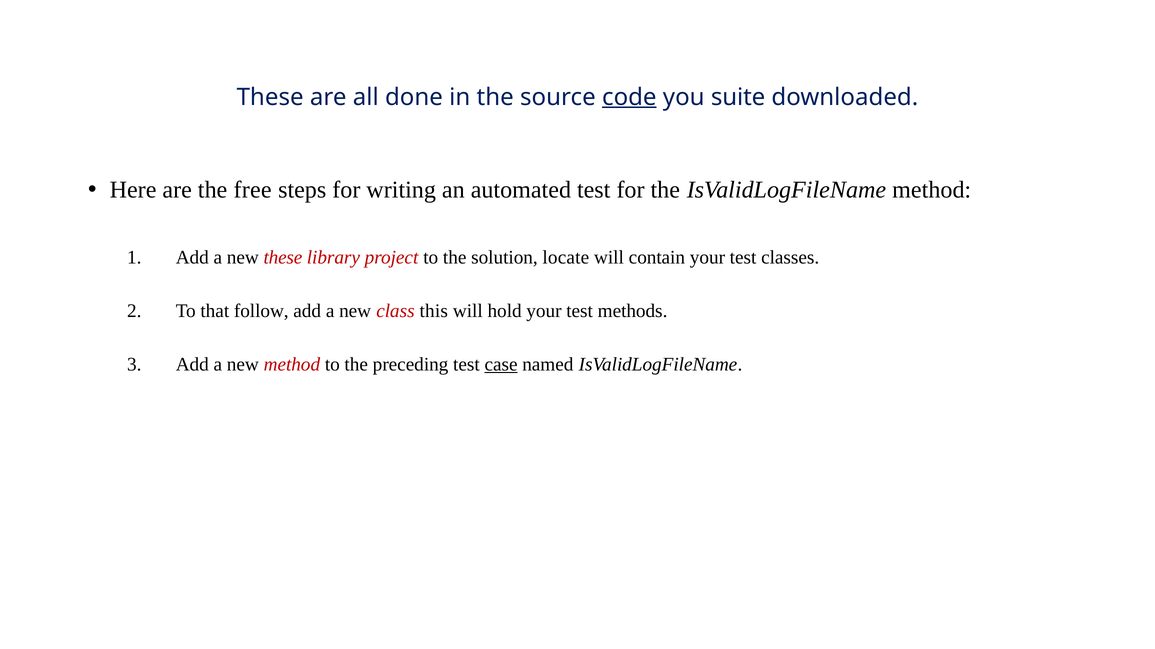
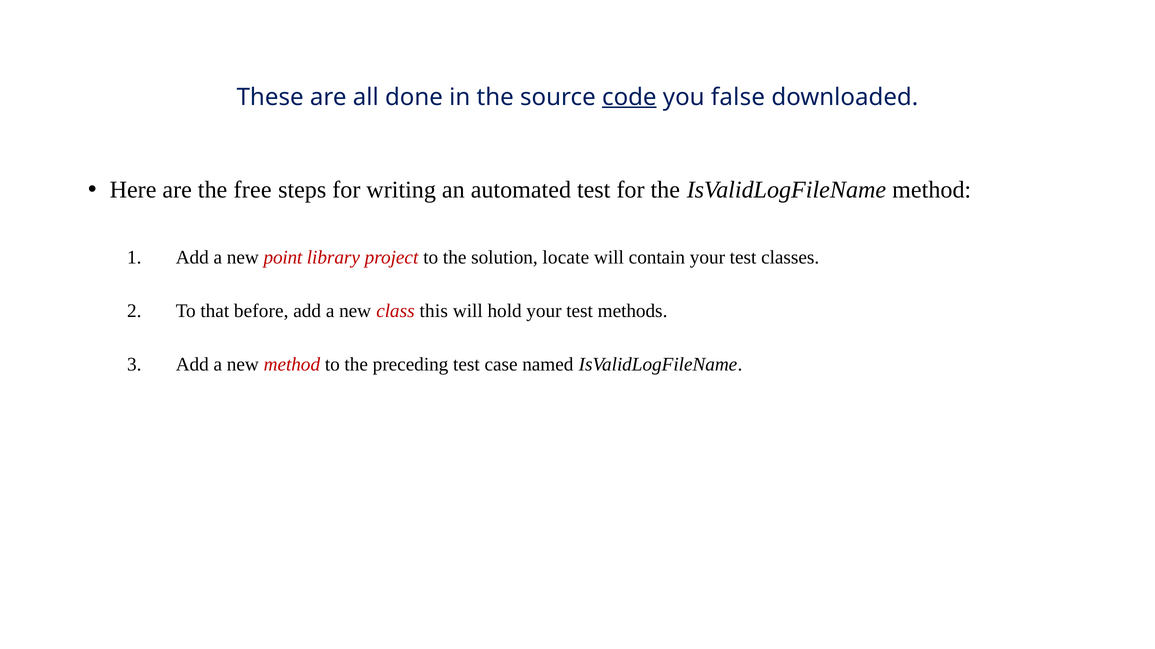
suite: suite -> false (738, 97)
new these: these -> point (283, 258)
follow: follow -> before (261, 311)
case underline: present -> none (501, 365)
